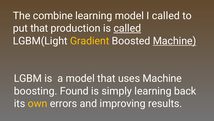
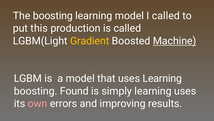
The combine: combine -> boosting (53, 16)
put that: that -> this (39, 28)
called underline: present -> none (127, 28)
uses Machine: Machine -> Learning (162, 78)
learning back: back -> uses (185, 91)
own colour: yellow -> pink (38, 103)
